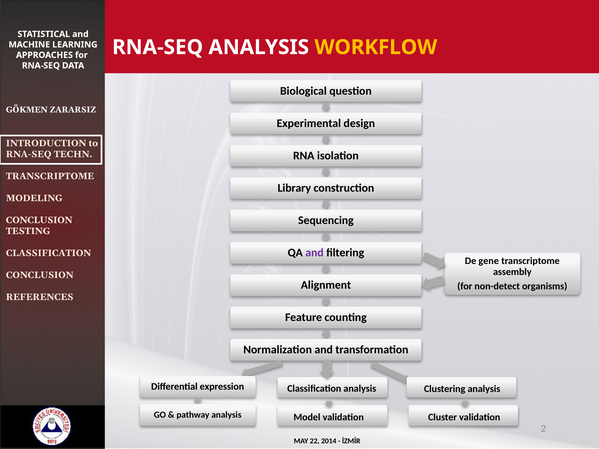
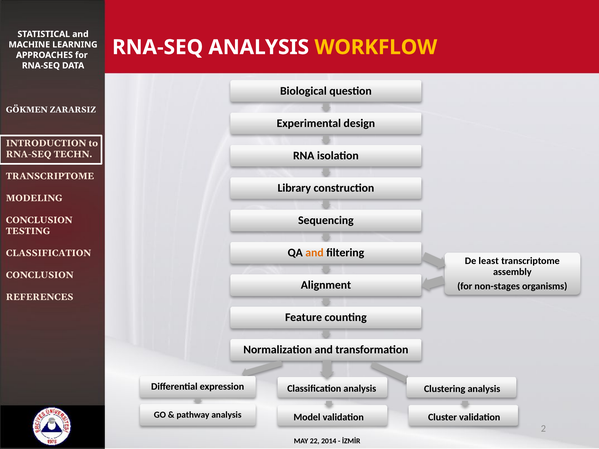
and colour: purple -> orange (314, 253)
gene: gene -> least (489, 261)
non-detect: non-detect -> non-stages (497, 286)
